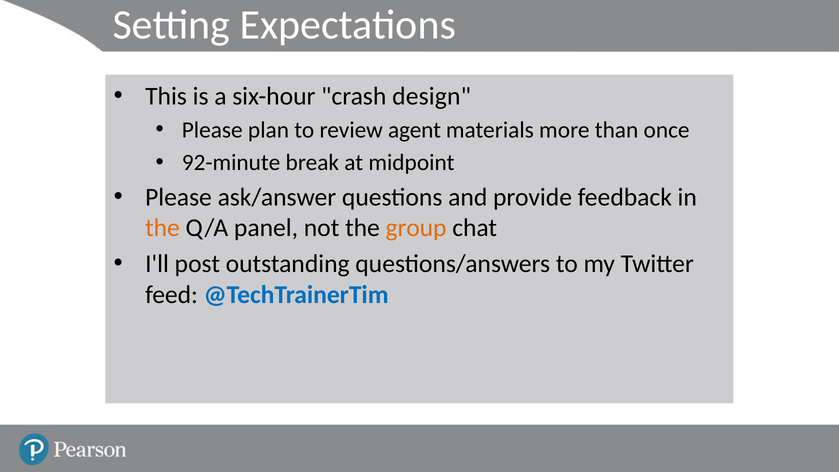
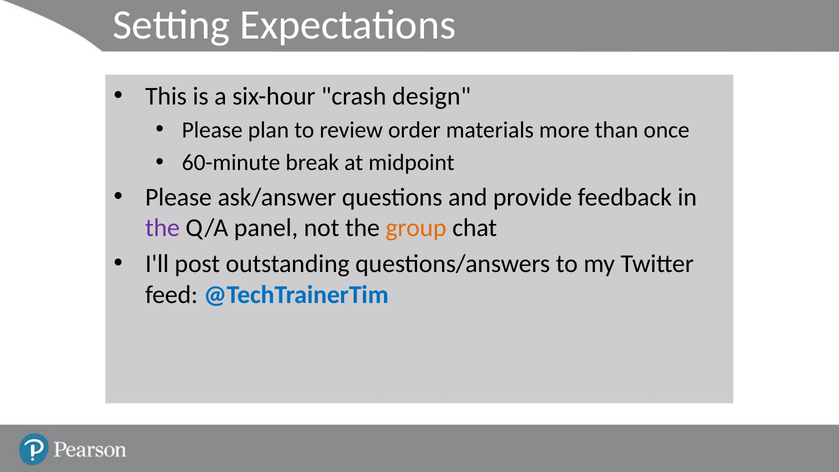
agent: agent -> order (414, 130)
92-minute: 92-minute -> 60-minute (231, 163)
the colour: orange -> purple (162, 228)
